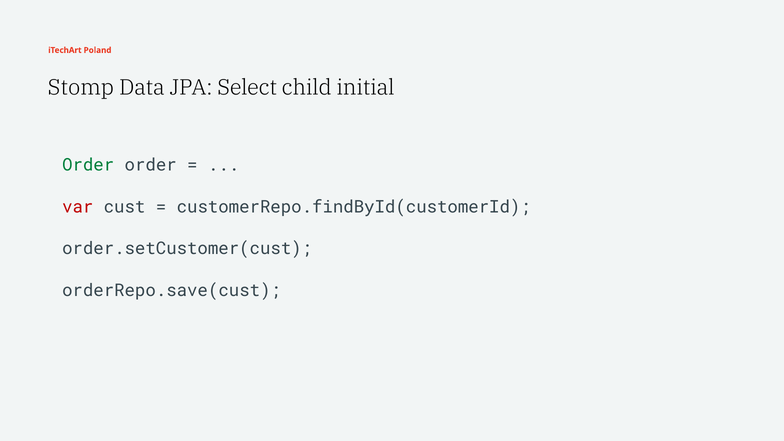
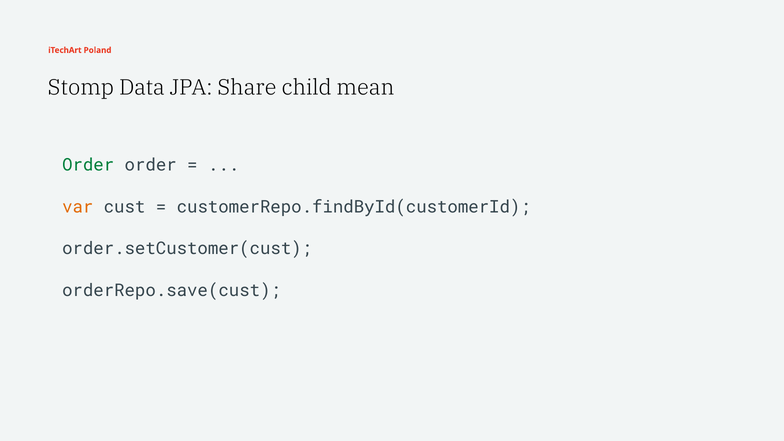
Select: Select -> Share (247, 87)
initial: initial -> mean (365, 87)
var colour: red -> orange (78, 207)
